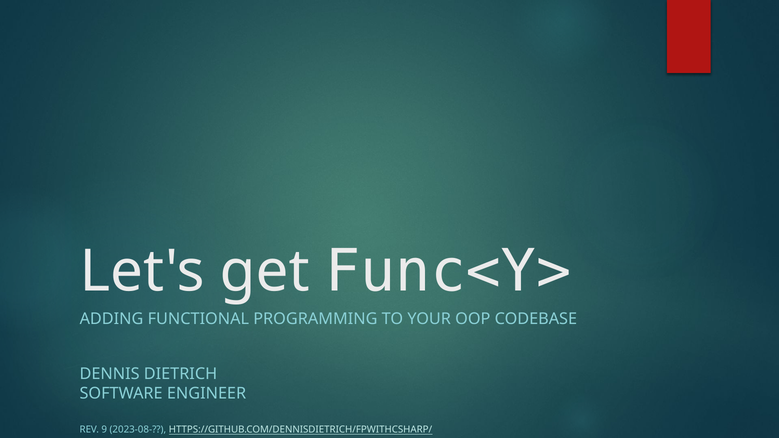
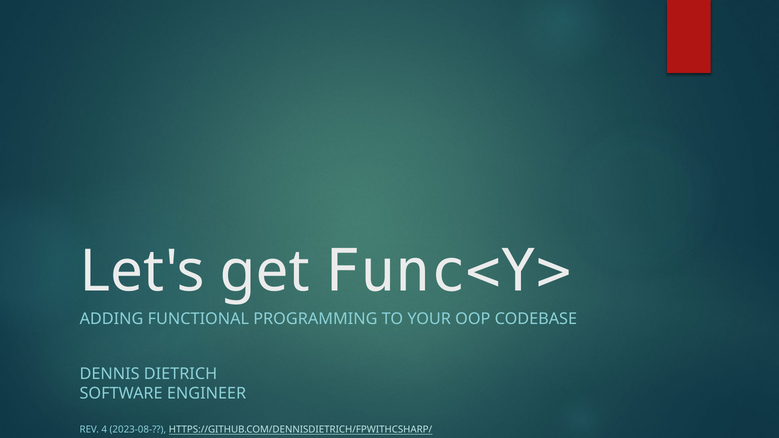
9: 9 -> 4 (104, 430)
